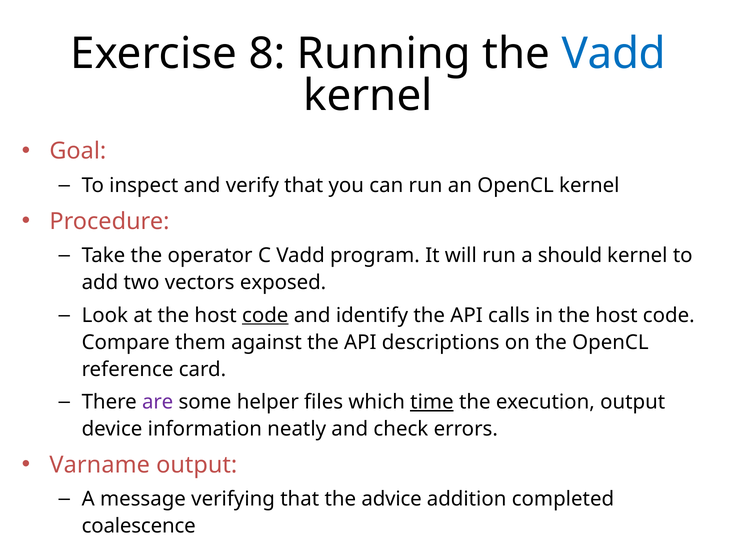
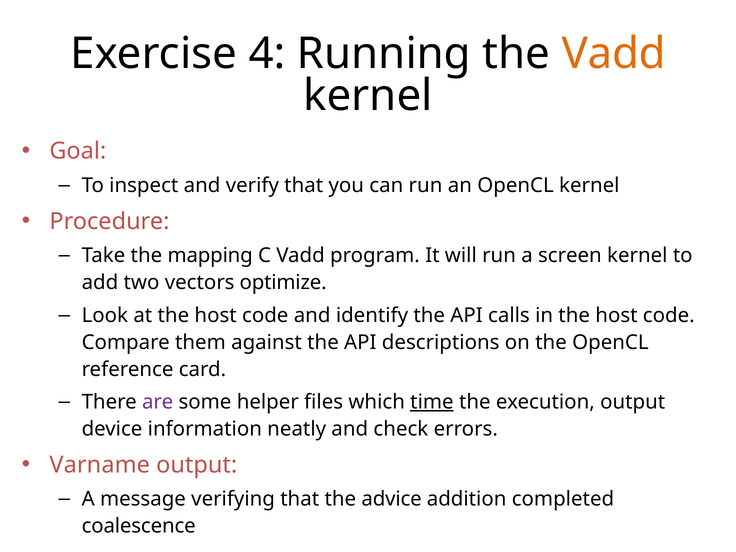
8: 8 -> 4 (267, 54)
Vadd colour: blue -> orange (614, 54)
operator: operator -> mapping (210, 256)
should: should -> screen (570, 256)
exposed: exposed -> optimize (283, 283)
code underline: present -> none (265, 315)
